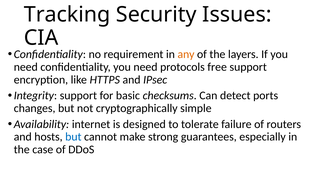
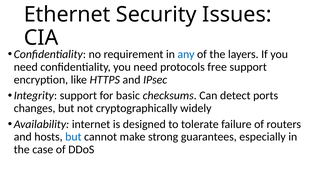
Tracking: Tracking -> Ethernet (67, 15)
any colour: orange -> blue (186, 54)
simple: simple -> widely (196, 108)
